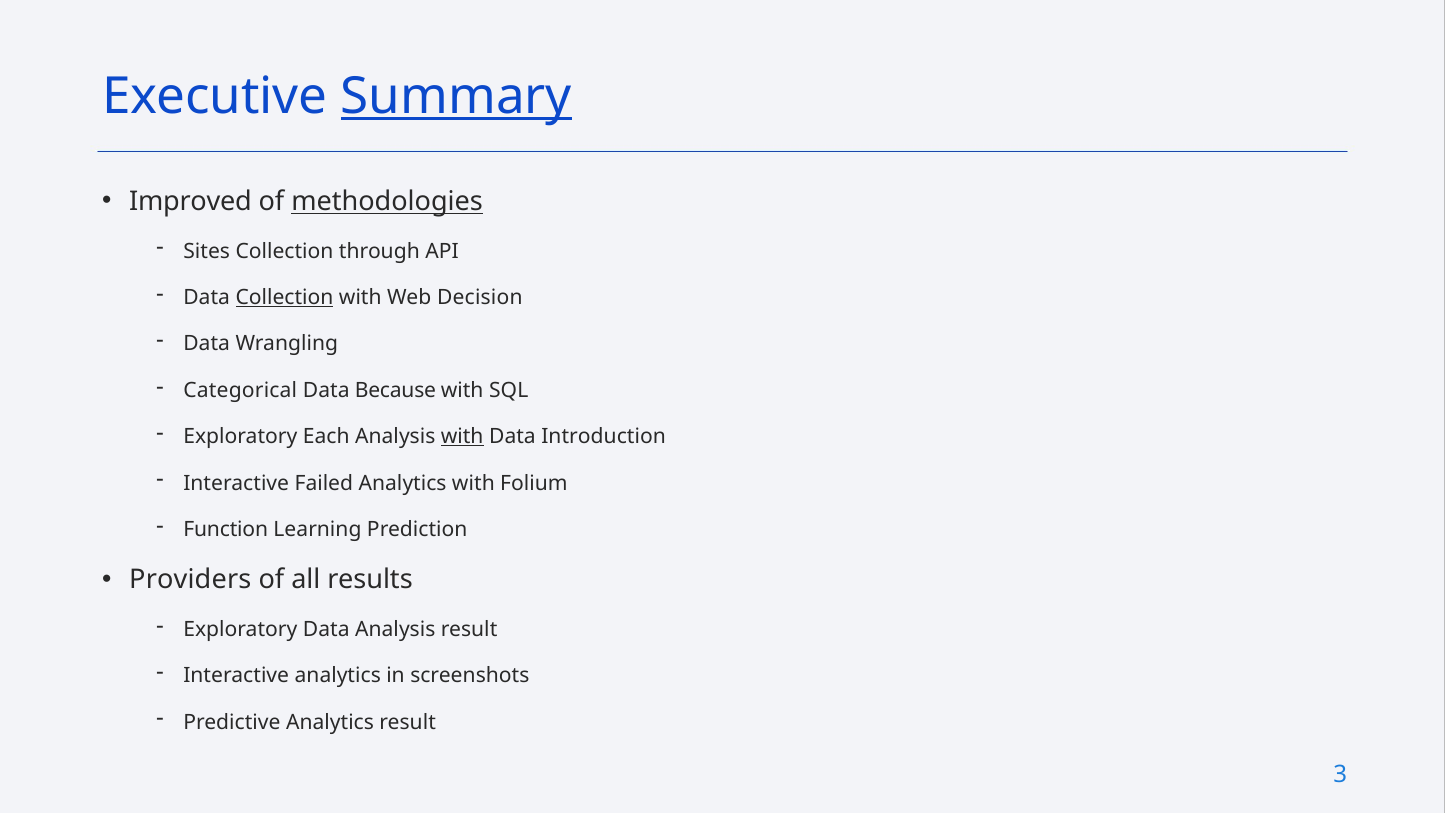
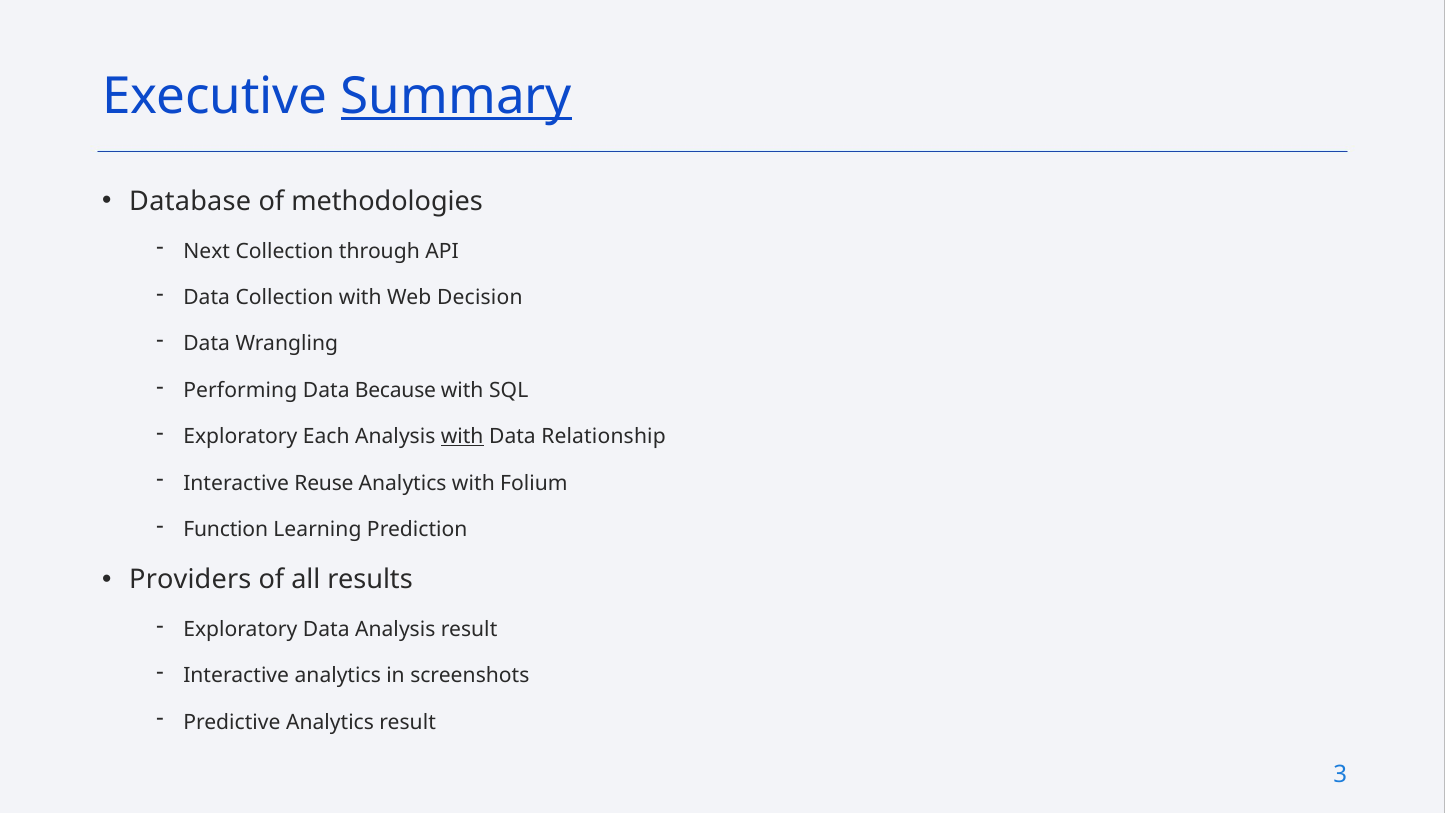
Improved: Improved -> Database (190, 202)
methodologies underline: present -> none (387, 202)
Sites: Sites -> Next (207, 251)
Collection underline: present -> none (284, 298)
Categorical: Categorical -> Performing (240, 390)
Introduction: Introduction -> Relationship (604, 437)
Failed: Failed -> Reuse (324, 483)
